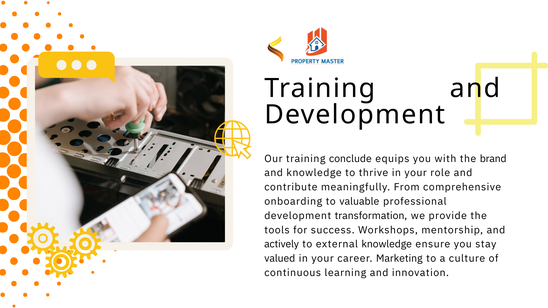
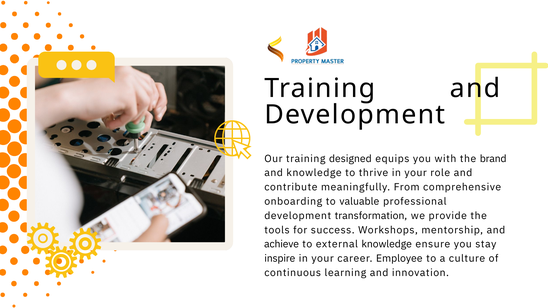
conclude: conclude -> designed (350, 159)
actively: actively -> achieve (282, 244)
valued: valued -> inspire (280, 259)
Marketing: Marketing -> Employee (399, 259)
